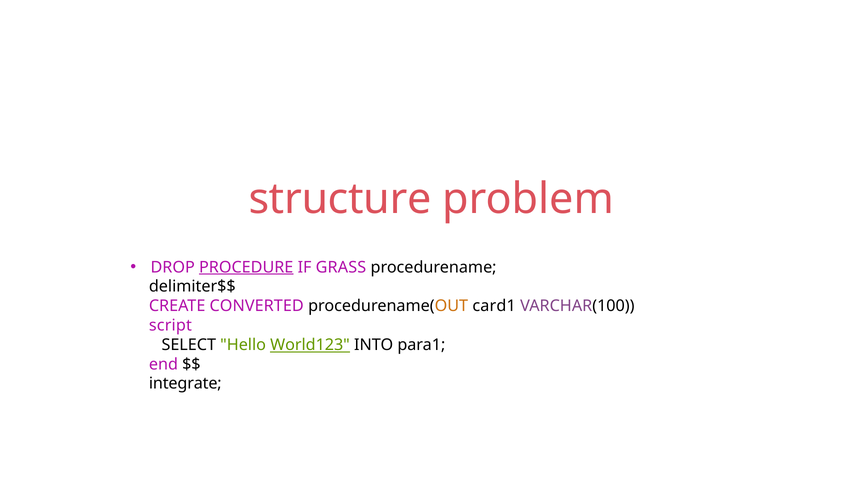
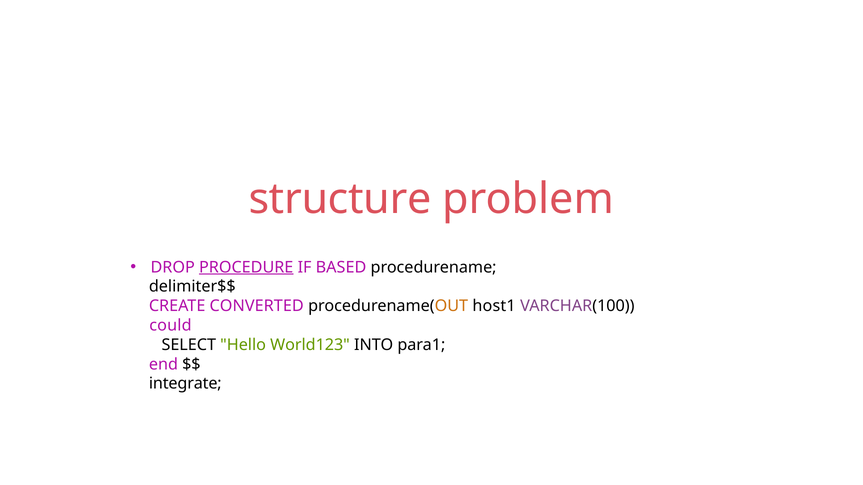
GRASS: GRASS -> BASED (341, 267)
card1: card1 -> host1 (494, 306)
script: script -> could (170, 326)
World123 underline: present -> none (310, 345)
